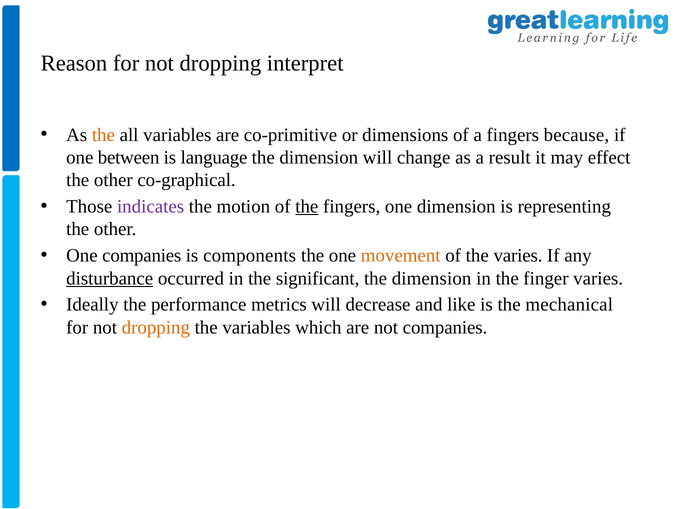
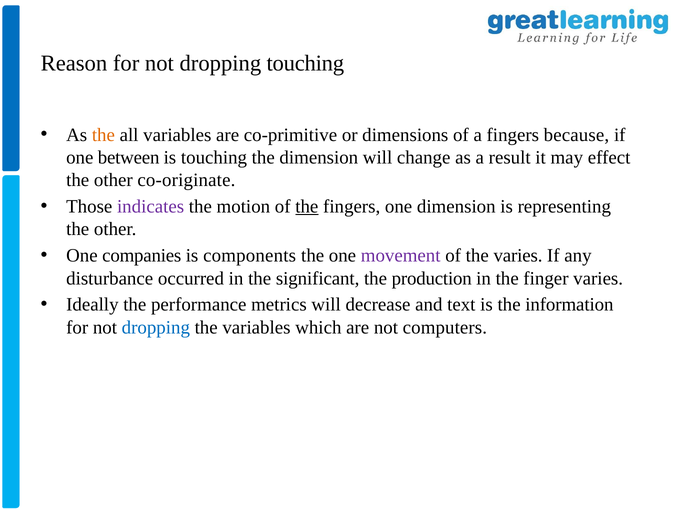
dropping interpret: interpret -> touching (305, 63)
is language: language -> touching (214, 158)
co-graphical: co-graphical -> co-originate (186, 180)
movement colour: orange -> purple (401, 256)
disturbance underline: present -> none (110, 278)
dimension: dimension -> production (432, 278)
like: like -> text (461, 305)
mechanical: mechanical -> information (569, 305)
dropping colour: orange -> blue (156, 328)
not companies: companies -> computers (445, 328)
